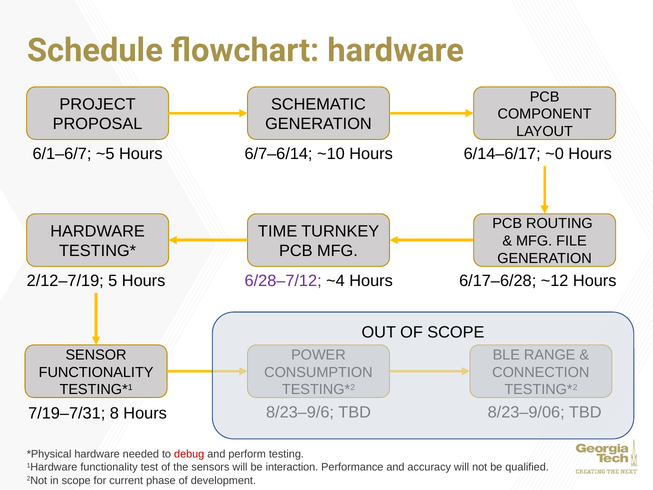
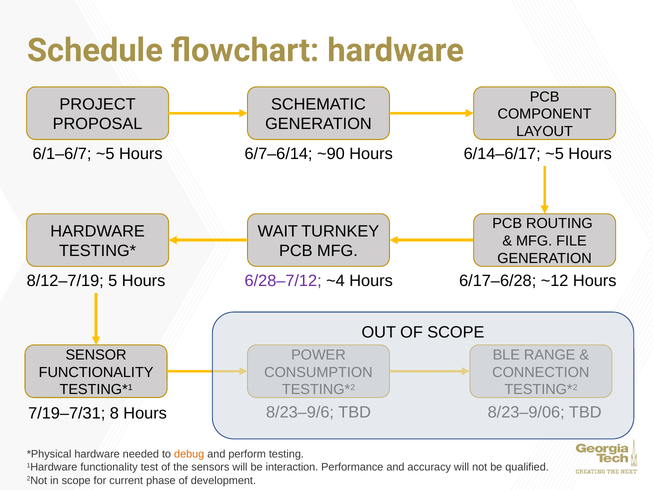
~10: ~10 -> ~90 (331, 154)
6/14–6/17 ~0: ~0 -> ~5 (555, 154)
TIME: TIME -> WAIT (278, 231)
2/12–7/19: 2/12–7/19 -> 8/12–7/19 (65, 281)
debug colour: red -> orange (189, 454)
